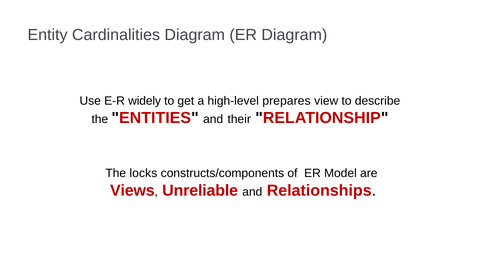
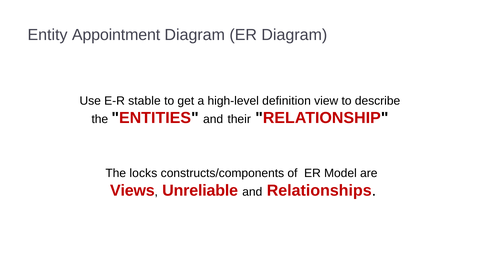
Cardinalities: Cardinalities -> Appointment (116, 35)
widely: widely -> stable (144, 101)
prepares: prepares -> definition (287, 101)
